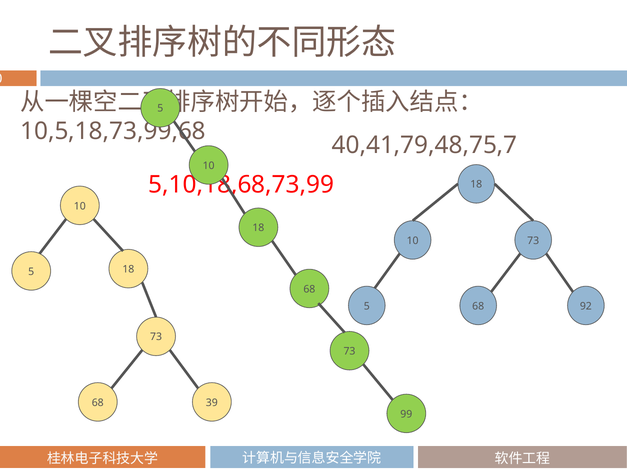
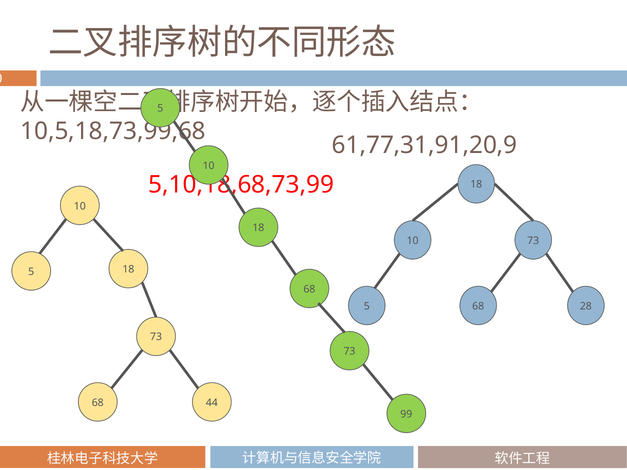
40,41,79,48,75,7: 40,41,79,48,75,7 -> 61,77,31,91,20,9 (425, 145)
92: 92 -> 28 (586, 306)
39: 39 -> 44 (212, 403)
